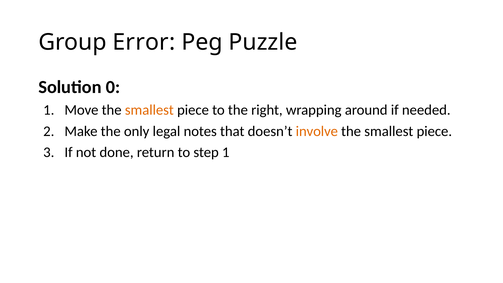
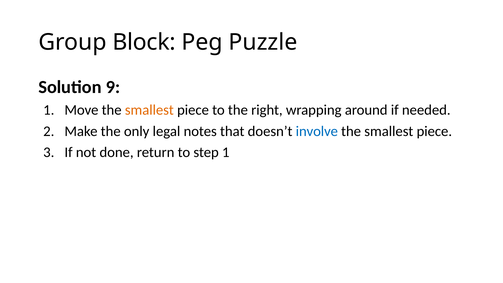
Error: Error -> Block (144, 42)
0: 0 -> 9 (113, 87)
involve colour: orange -> blue (317, 131)
